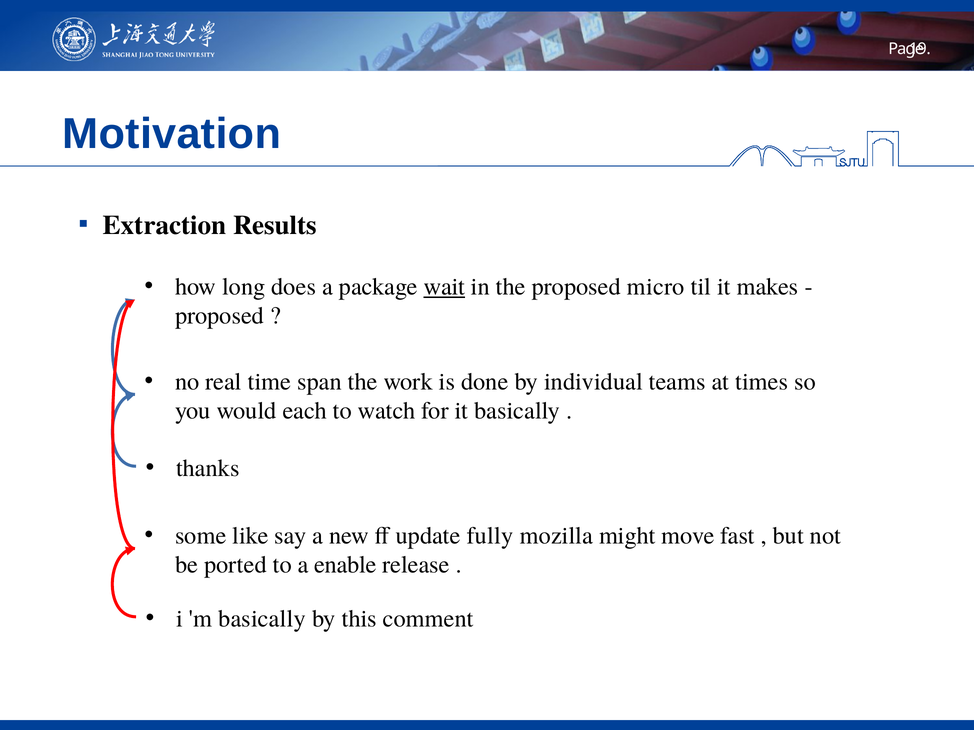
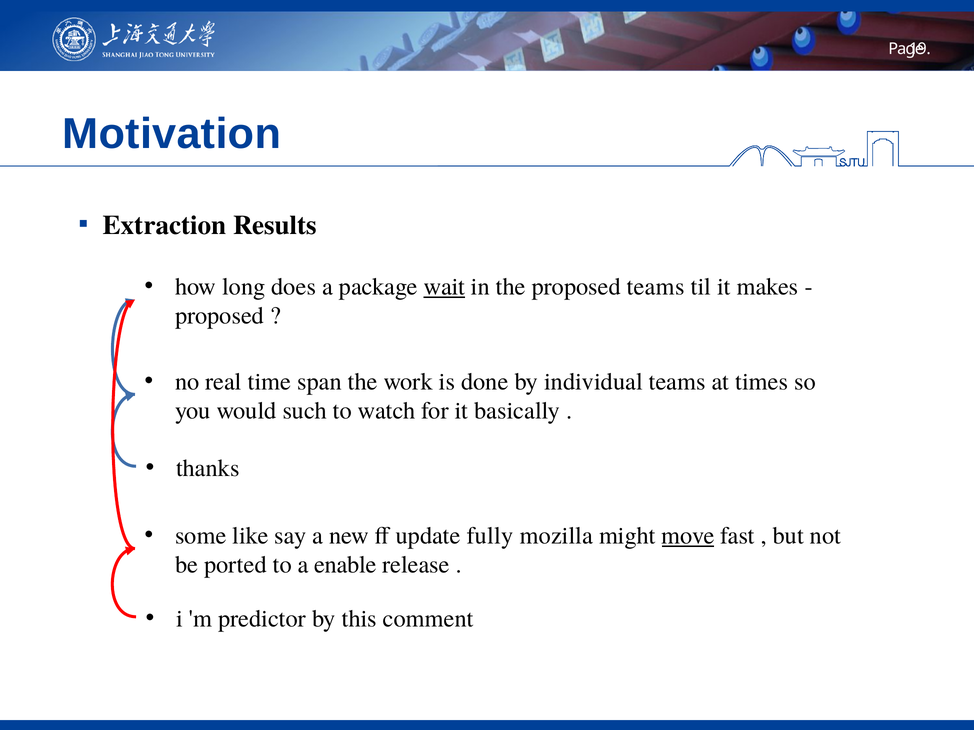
proposed micro: micro -> teams (656, 287)
each: each -> such (305, 411)
move underline: none -> present (688, 536)
m basically: basically -> predictor (262, 619)
